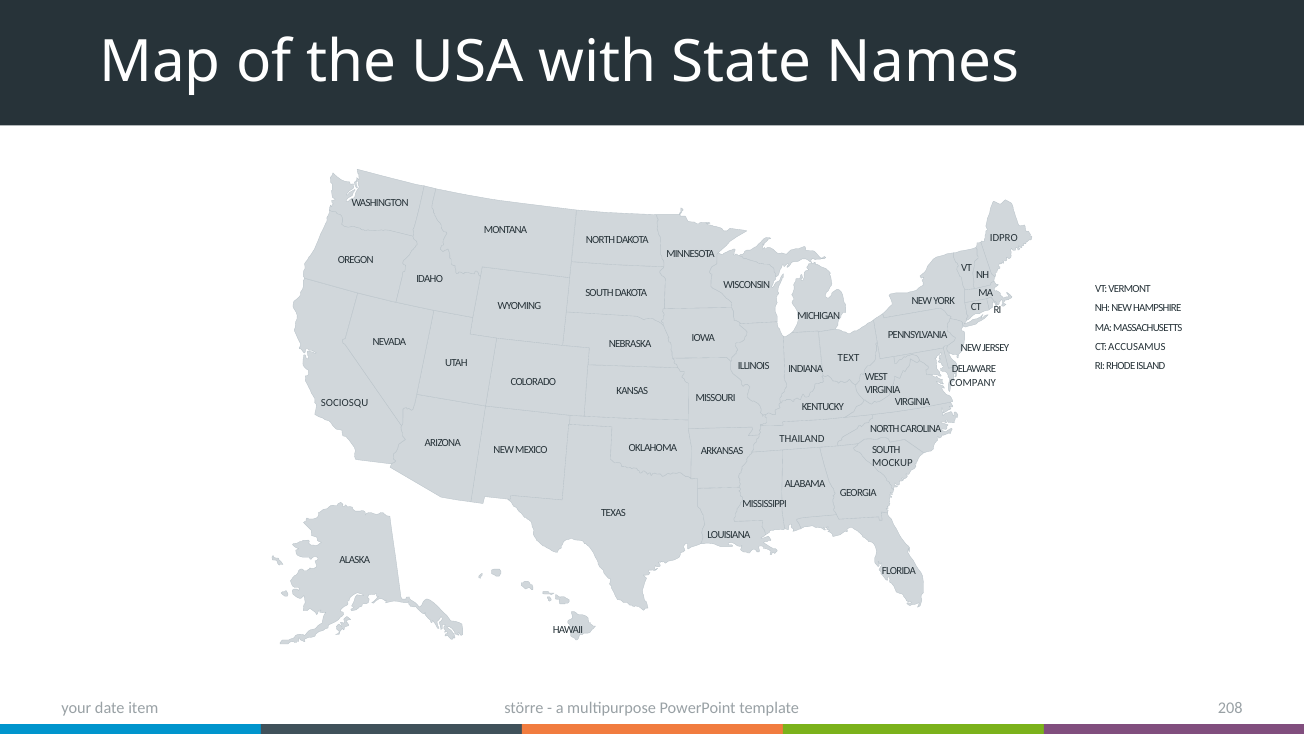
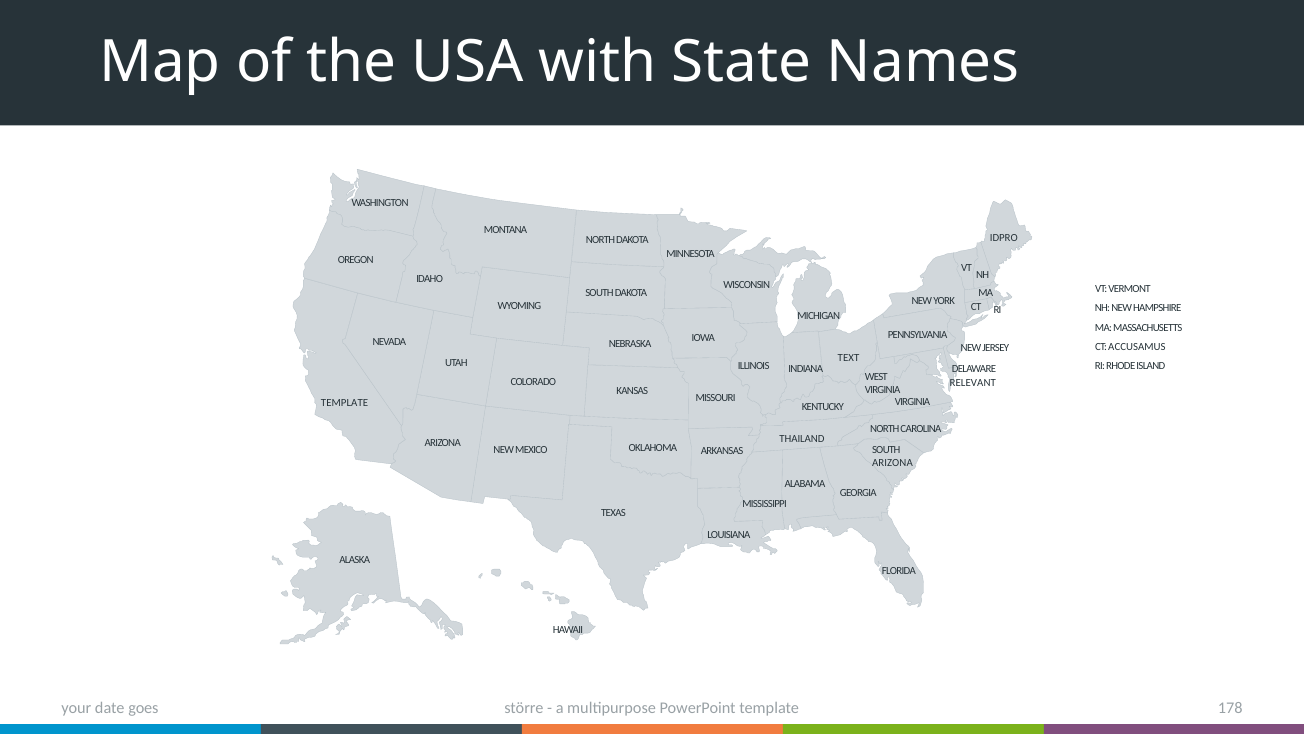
COMPANY: COMPANY -> RELEVANT (973, 383)
SOCIOSQU: SOCIOSQU -> TEMPLATE (345, 402)
MOCKUP: MOCKUP -> ARIZONA (892, 463)
208: 208 -> 178 (1230, 708)
item: item -> goes (143, 708)
